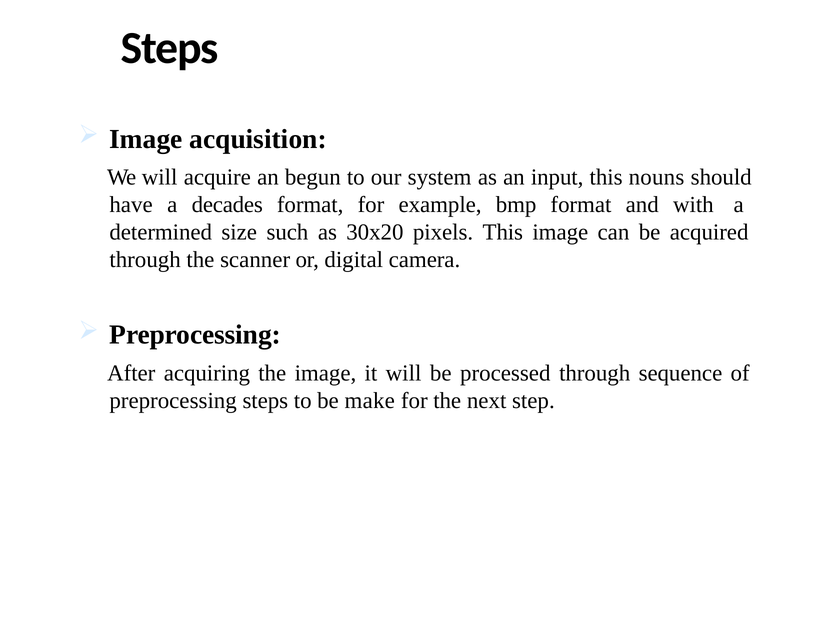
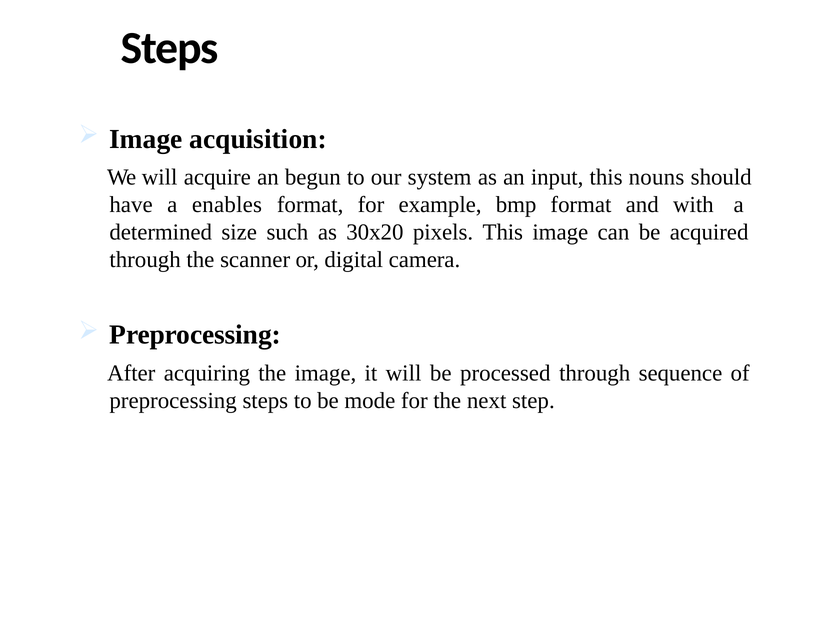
decades: decades -> enables (227, 205)
make: make -> mode (370, 400)
